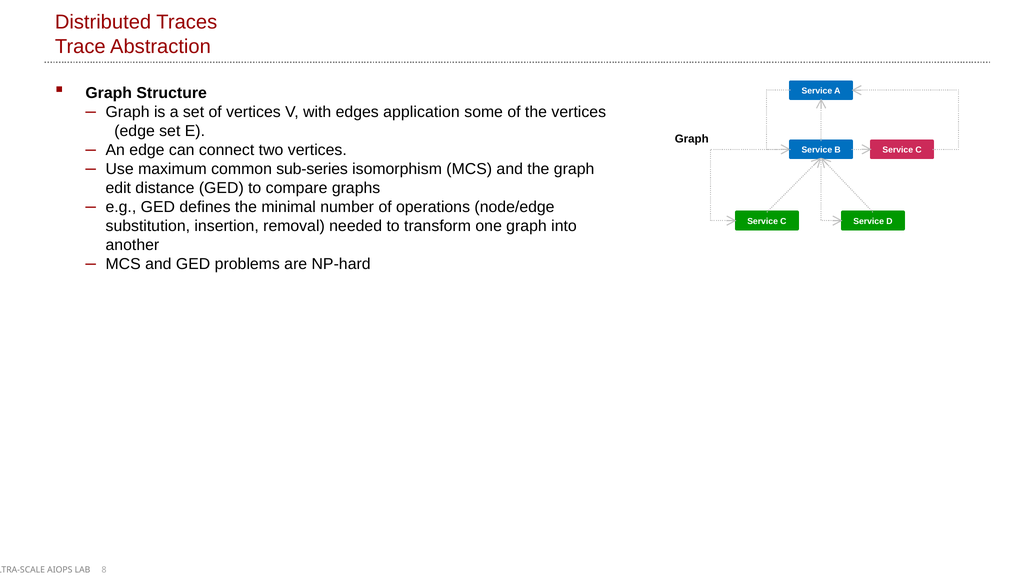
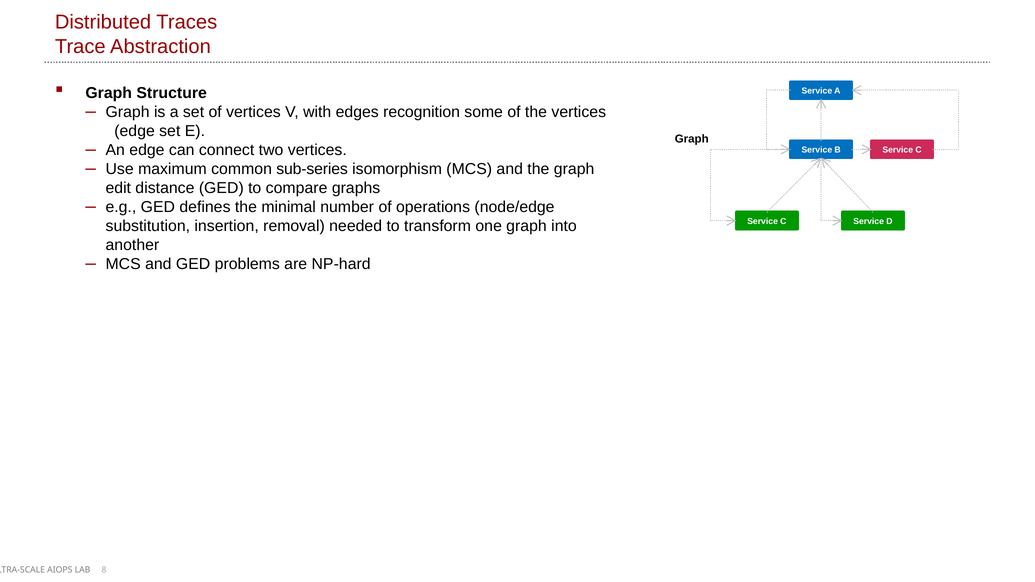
application: application -> recognition (422, 112)
